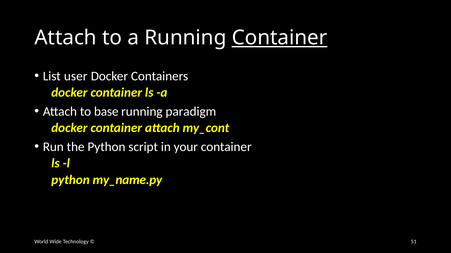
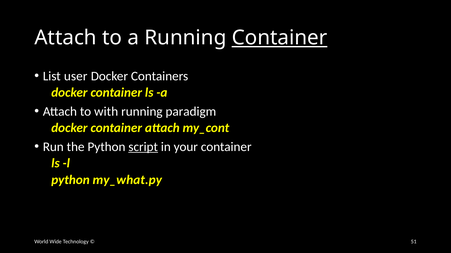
base: base -> with (106, 112)
script underline: none -> present (143, 147)
my_name.py: my_name.py -> my_what.py (127, 180)
